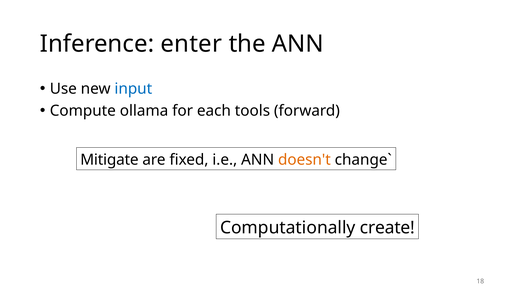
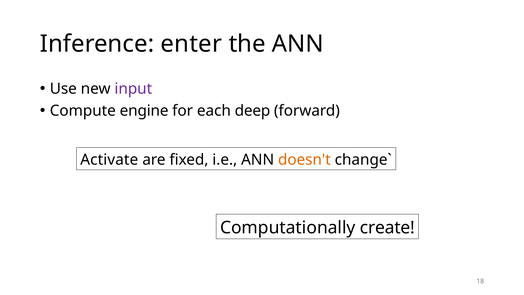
input colour: blue -> purple (133, 89)
ollama: ollama -> engine (144, 111)
tools: tools -> deep (253, 111)
Mitigate: Mitigate -> Activate (109, 160)
